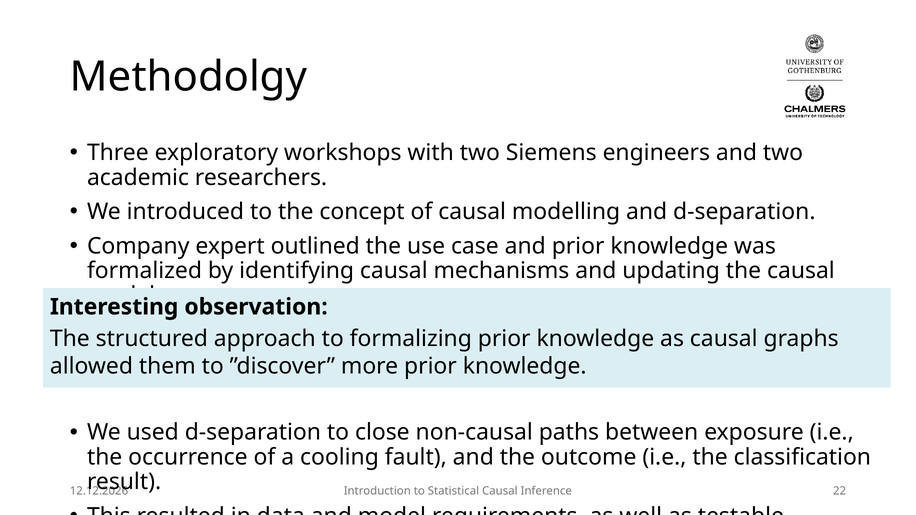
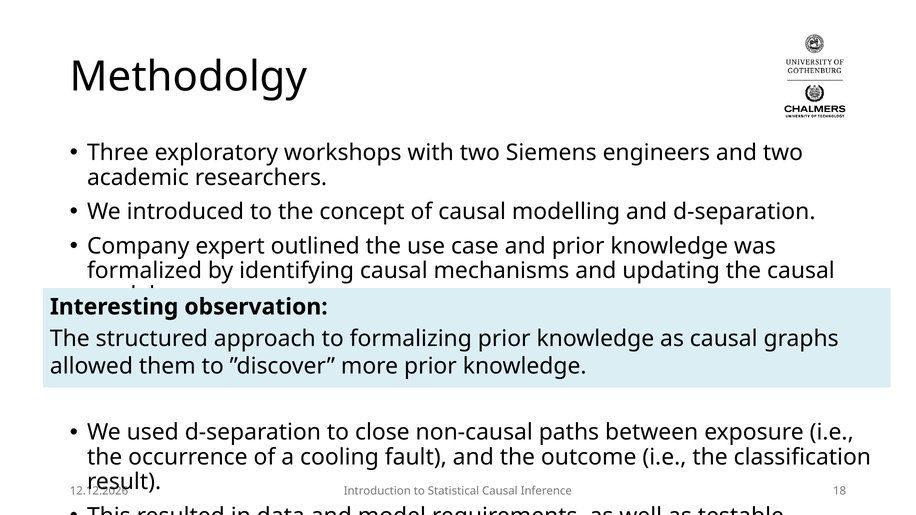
22: 22 -> 18 (840, 491)
